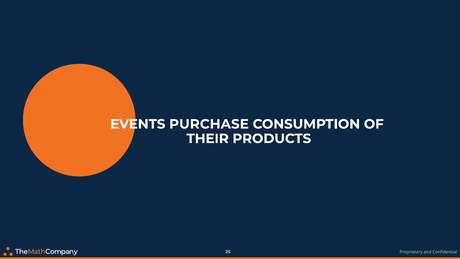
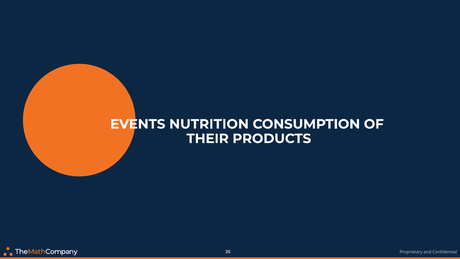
PURCHASE: PURCHASE -> NUTRITION (209, 124)
